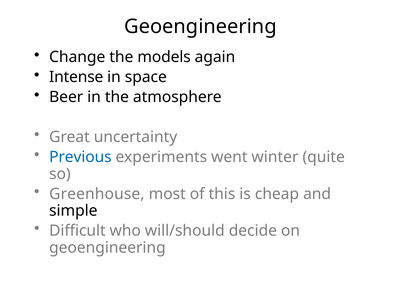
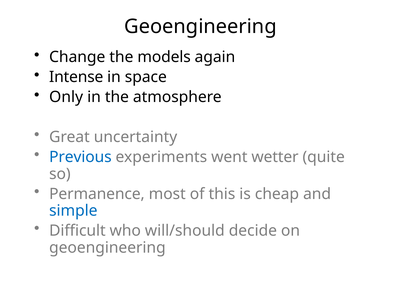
Beer: Beer -> Only (66, 97)
winter: winter -> wetter (275, 157)
Greenhouse: Greenhouse -> Permanence (97, 194)
simple colour: black -> blue (73, 211)
